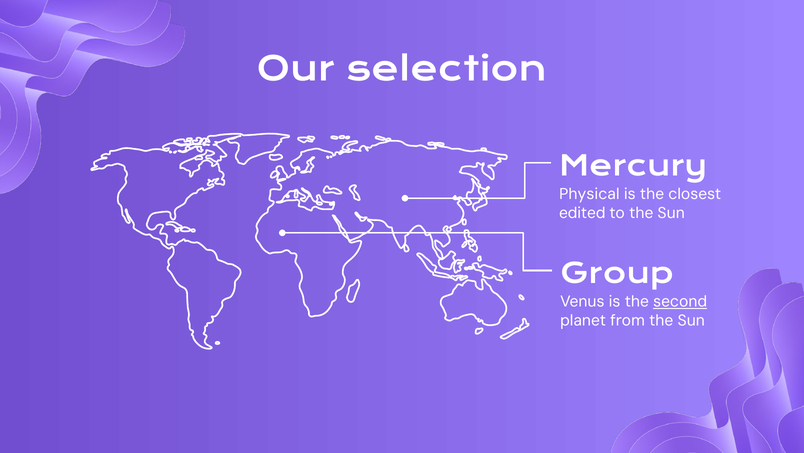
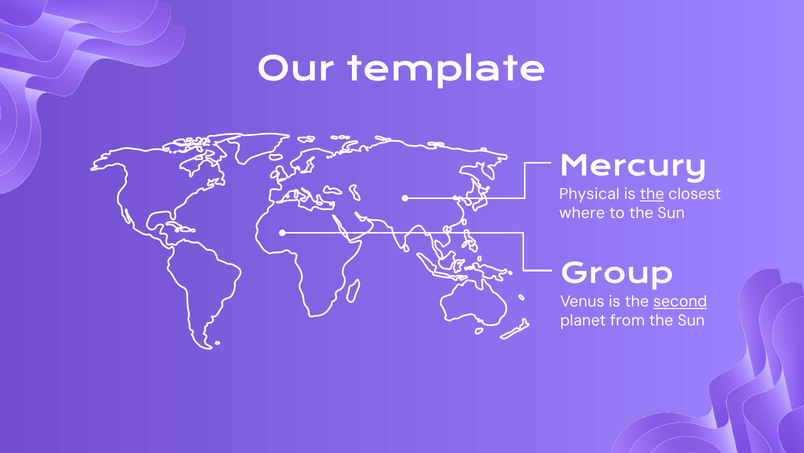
selection: selection -> template (446, 70)
the underline: none -> present (652, 194)
edited: edited -> where (582, 213)
